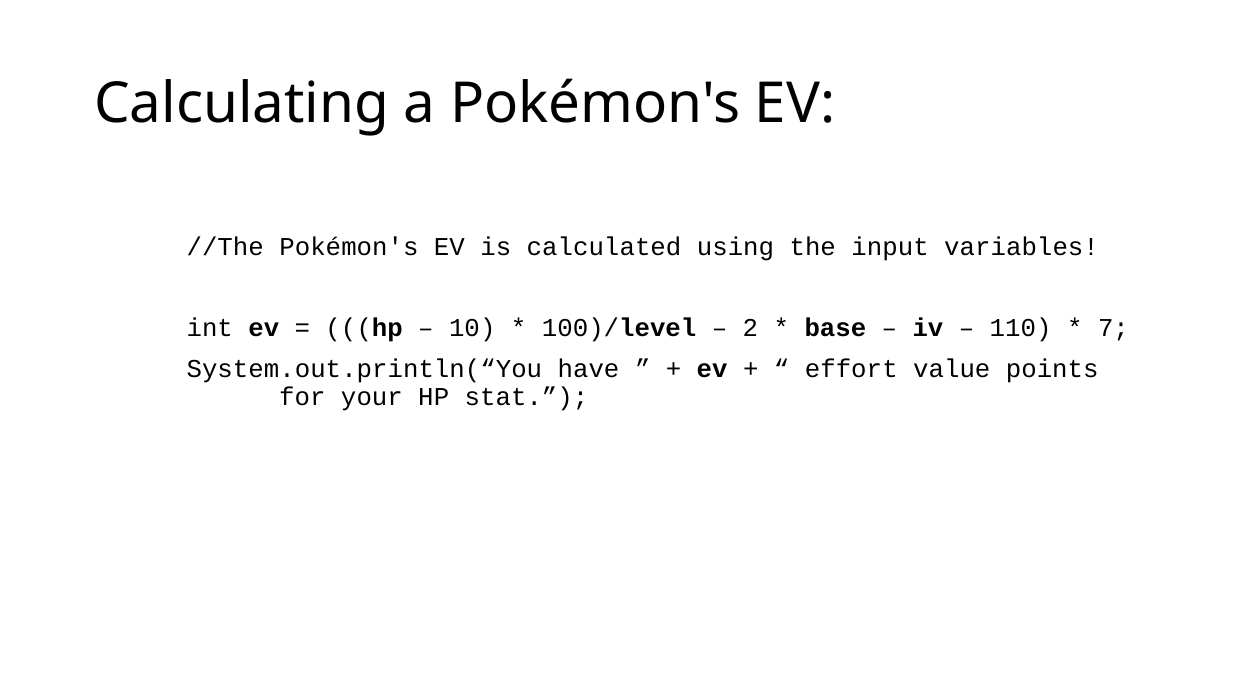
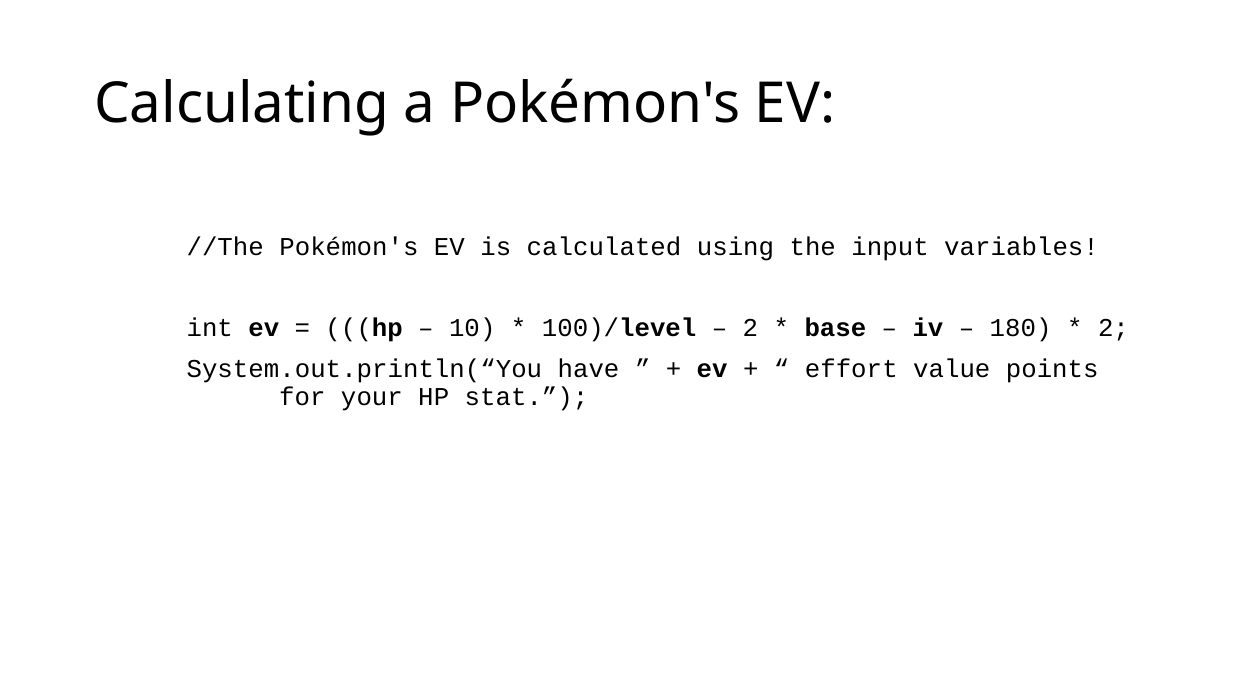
110: 110 -> 180 (1021, 328)
7: 7 -> 2 (1113, 328)
